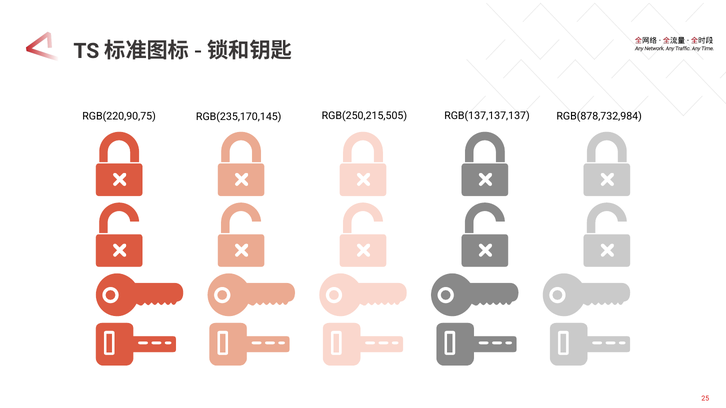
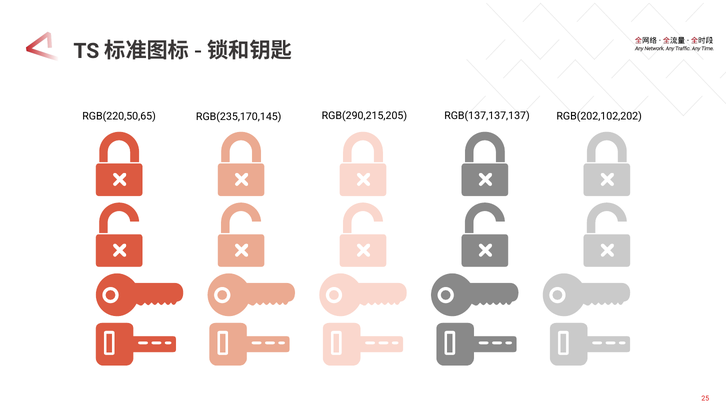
RGB(220,90,75: RGB(220,90,75 -> RGB(220,50,65 (119, 116)
RGB(250,215,505: RGB(250,215,505 -> RGB(290,215,205 (364, 116)
RGB(878,732,984: RGB(878,732,984 -> RGB(202,102,202 (599, 116)
